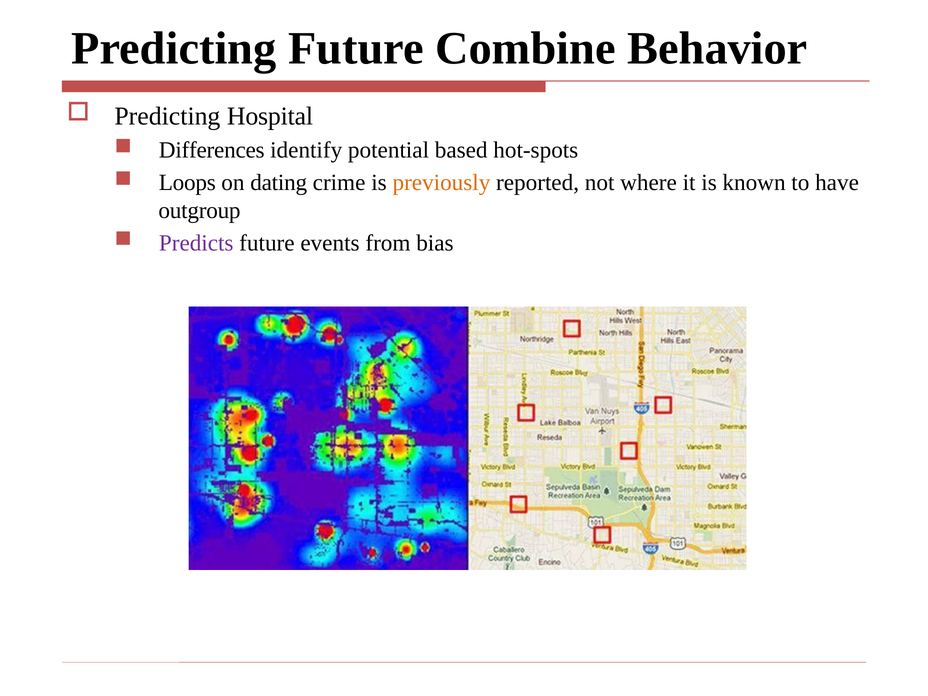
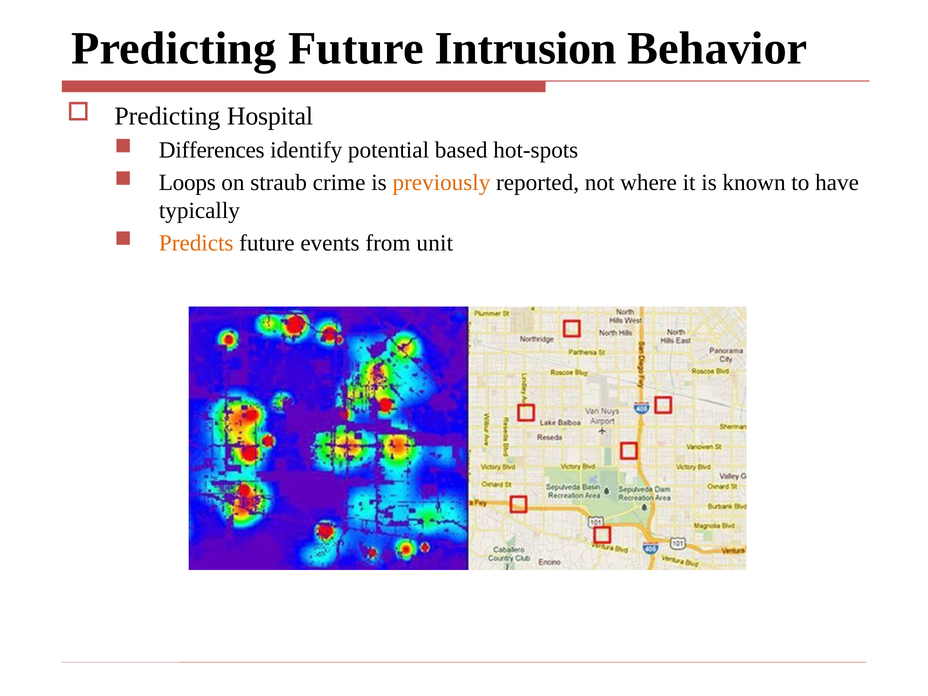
Combine: Combine -> Intrusion (526, 48)
dating: dating -> straub (279, 183)
outgroup: outgroup -> typically (199, 211)
Predicts colour: purple -> orange (196, 243)
bias: bias -> unit (435, 243)
